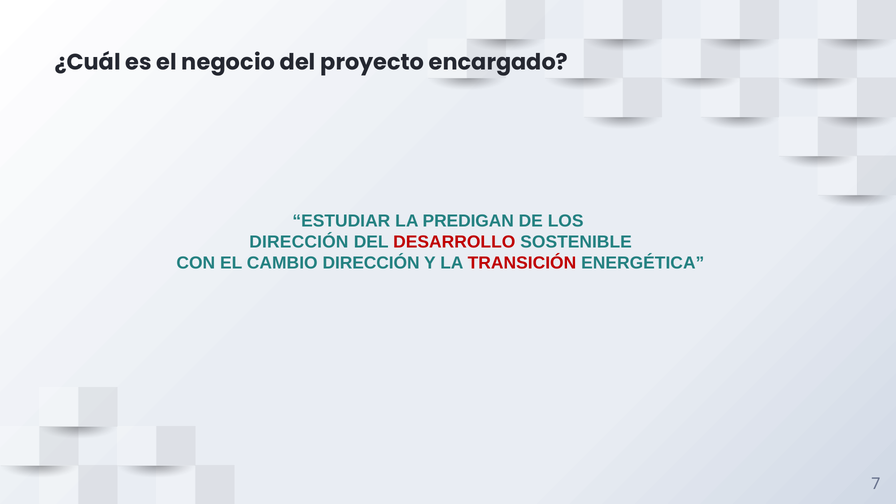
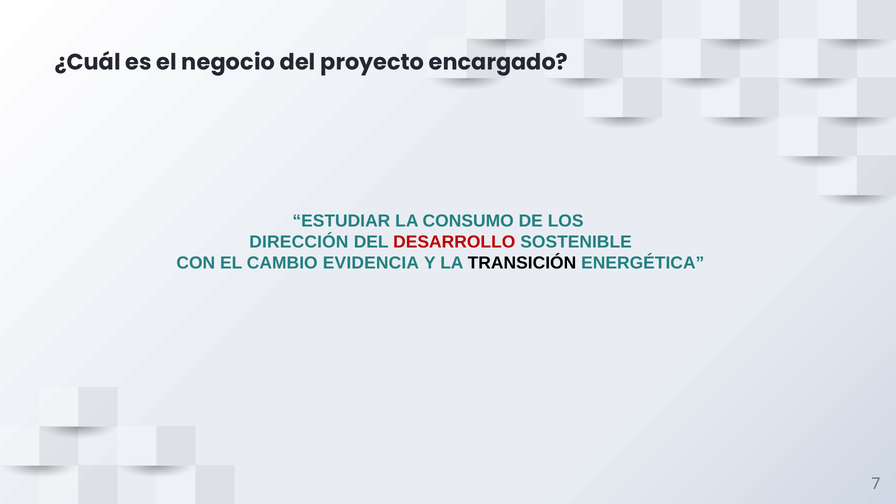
PREDIGAN: PREDIGAN -> CONSUMO (468, 221)
CAMBIO DIRECCIÓN: DIRECCIÓN -> EVIDENCIA (371, 263)
TRANSICIÓN colour: red -> black (522, 263)
